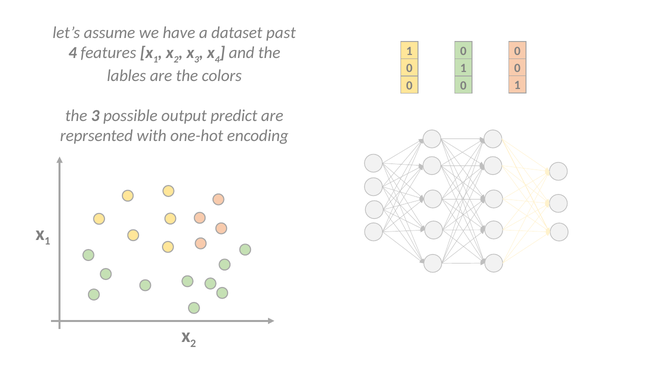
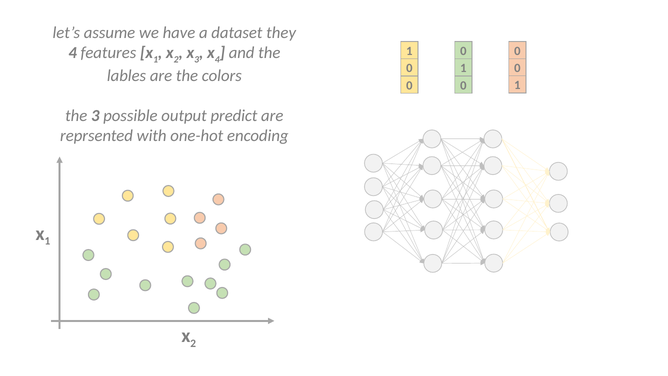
past: past -> they (281, 33)
